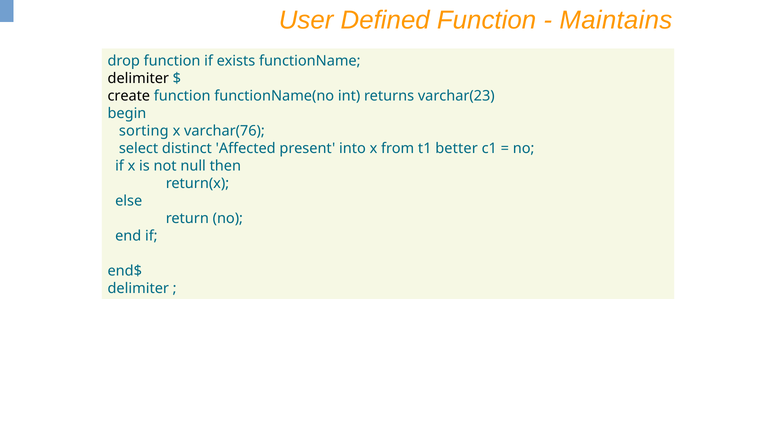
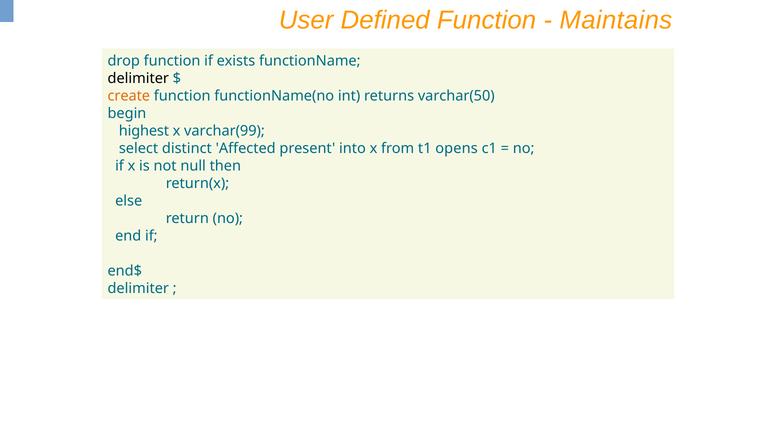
create colour: black -> orange (129, 96)
varchar(23: varchar(23 -> varchar(50 (456, 96)
sorting: sorting -> highest (144, 131)
varchar(76: varchar(76 -> varchar(99 (224, 131)
better: better -> opens (457, 148)
